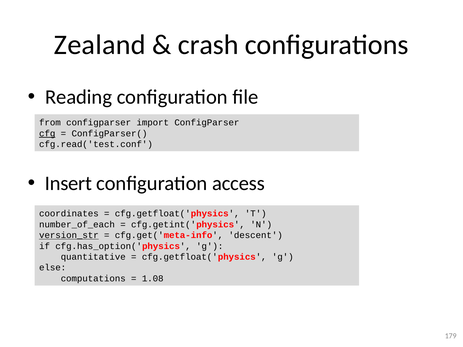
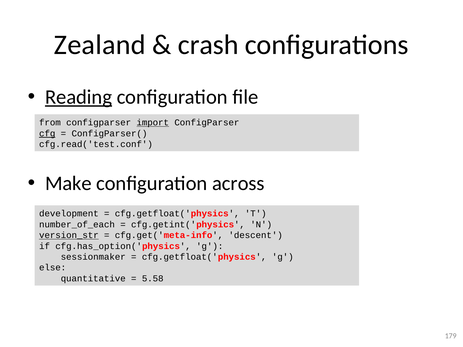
Reading underline: none -> present (79, 97)
import underline: none -> present (153, 123)
Insert: Insert -> Make (68, 184)
access: access -> across (238, 184)
coordinates: coordinates -> development (69, 214)
quantitative: quantitative -> sessionmaker (93, 257)
computations: computations -> quantitative (93, 279)
1.08: 1.08 -> 5.58 (153, 279)
